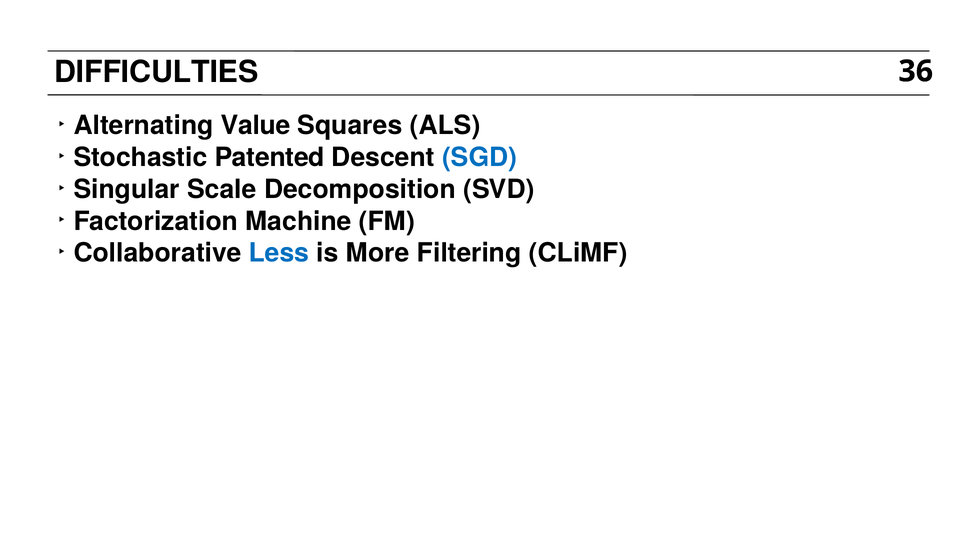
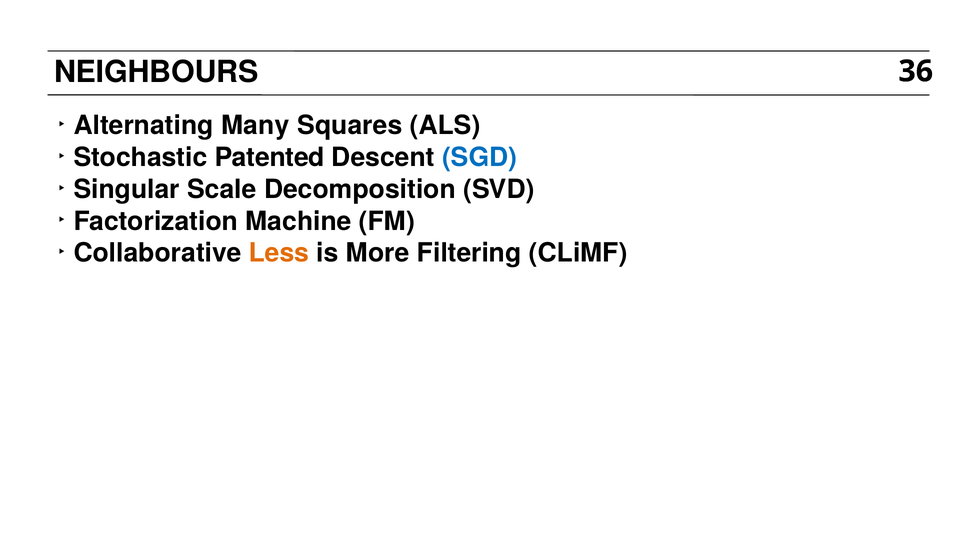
DIFFICULTIES: DIFFICULTIES -> NEIGHBOURS (156, 72)
Value: Value -> Many (255, 126)
Less colour: blue -> orange (279, 253)
